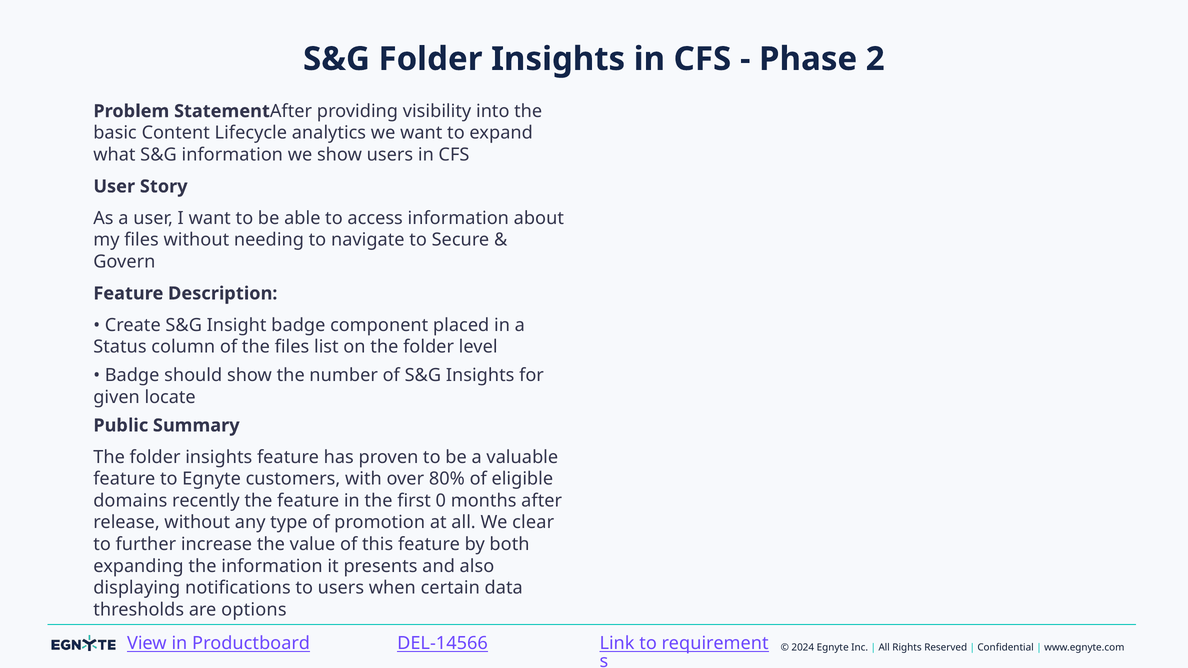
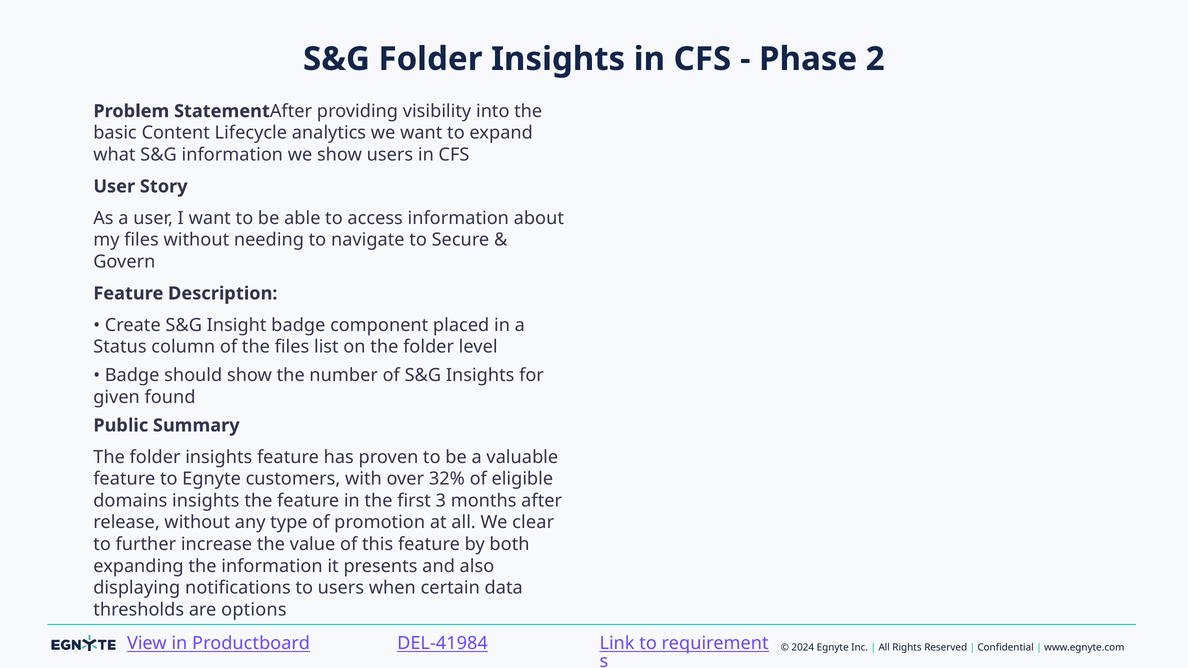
locate: locate -> found (170, 397)
80%: 80% -> 32% (447, 479)
domains recently: recently -> insights (206, 501)
0: 0 -> 3 (441, 501)
DEL-14566: DEL-14566 -> DEL-41984 (442, 644)
